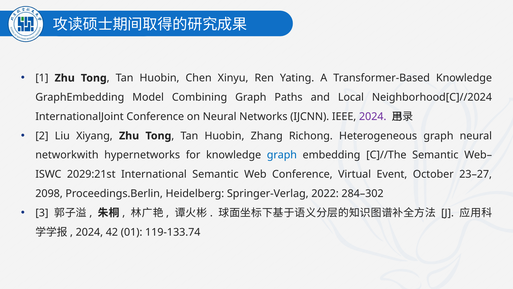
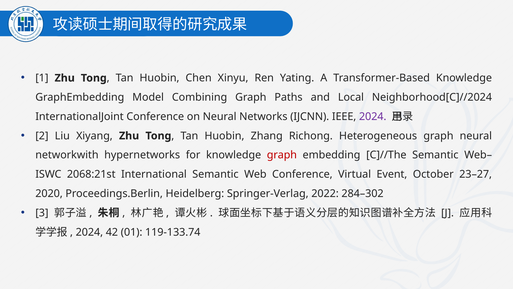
graph colour: blue -> red (282, 155)
2029:21st: 2029:21st -> 2068:21st (91, 174)
2098: 2098 -> 2020 (49, 193)
